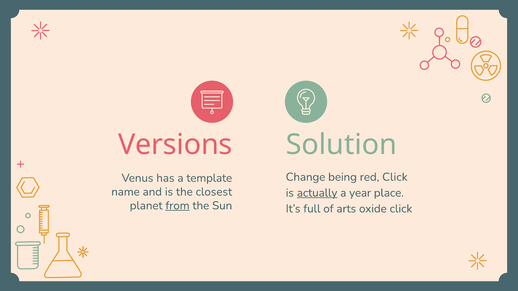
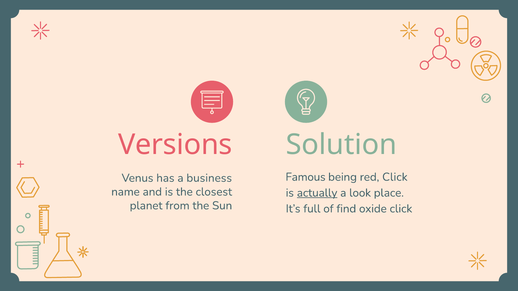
Change: Change -> Famous (306, 177)
template: template -> business (209, 178)
year: year -> look (360, 193)
from underline: present -> none (178, 206)
arts: arts -> find (346, 209)
